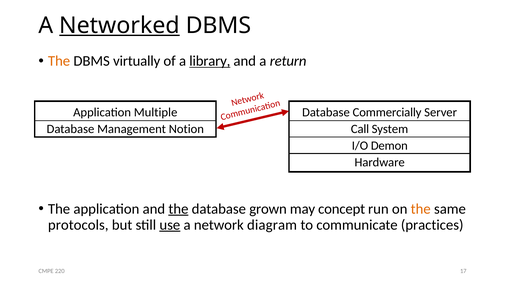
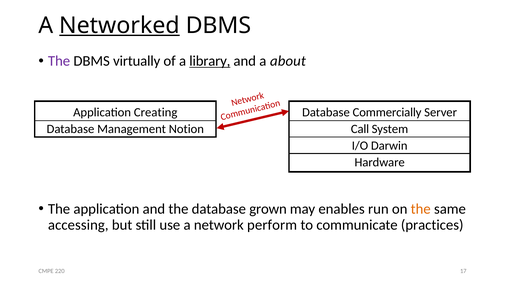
The colour: orange -> purple (59, 61)
return: return -> about (288, 61)
Multiple: Multiple -> Creating (156, 112)
Demon: Demon -> Darwin (389, 146)
the underline: present -> none (178, 209)
concept: concept -> enables (342, 209)
protocols: protocols -> accessing (78, 225)
use underline: present -> none (170, 225)
diagram: diagram -> perform (272, 225)
